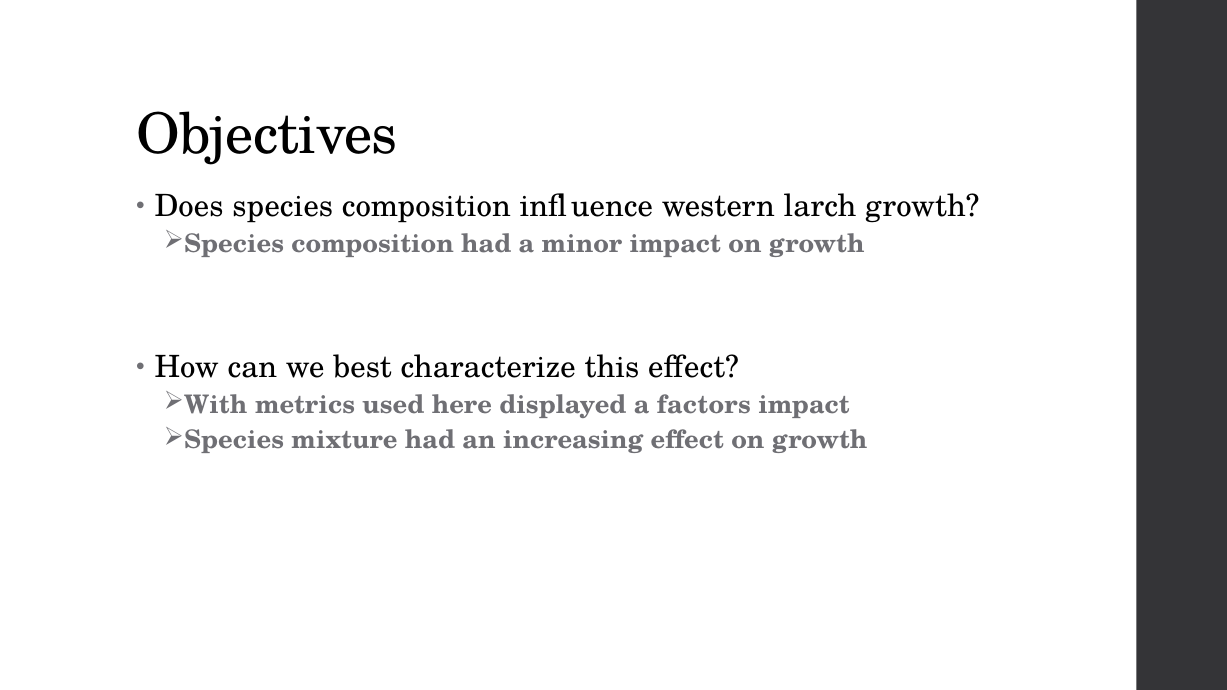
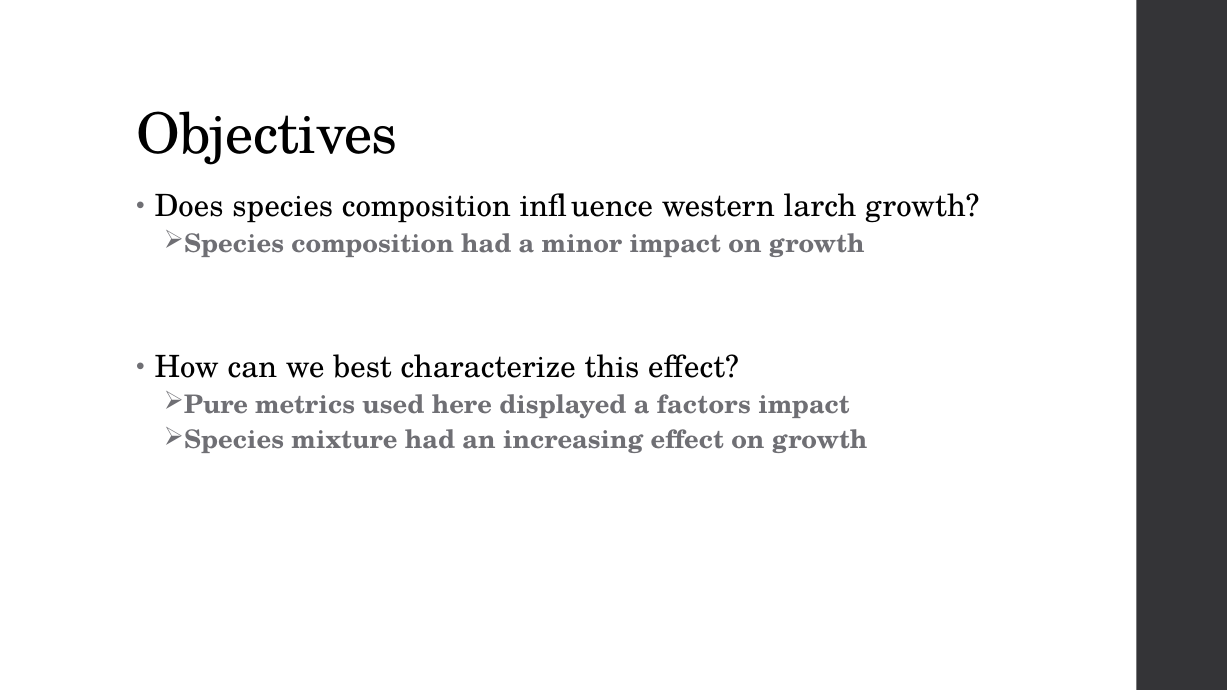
With: With -> Pure (216, 405)
